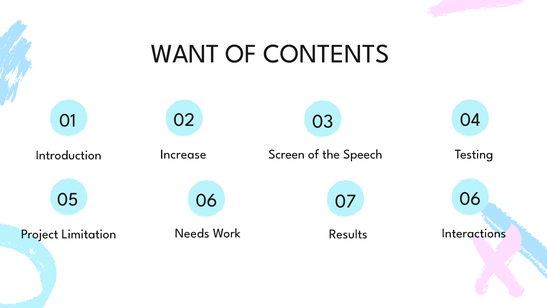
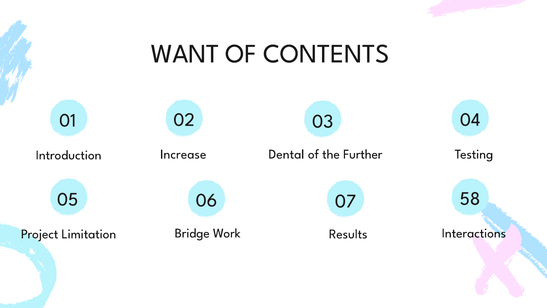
Screen: Screen -> Dental (286, 154)
Speech: Speech -> Further (363, 154)
06 06: 06 -> 58 (470, 198)
Needs: Needs -> Bridge (192, 233)
